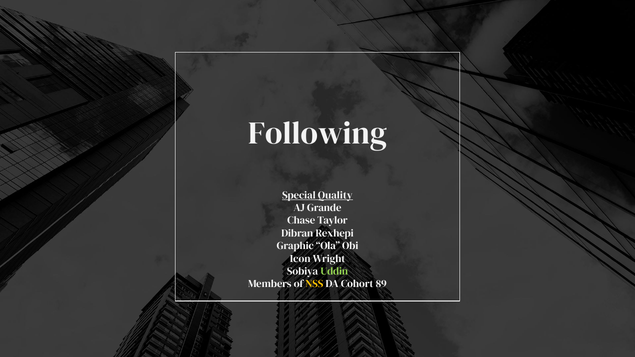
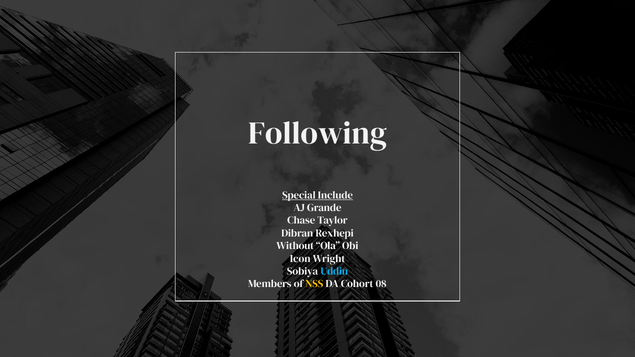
Quality: Quality -> Include (335, 195)
Graphic: Graphic -> Without (295, 246)
Uddin colour: light green -> light blue (334, 271)
89: 89 -> 08 (381, 284)
